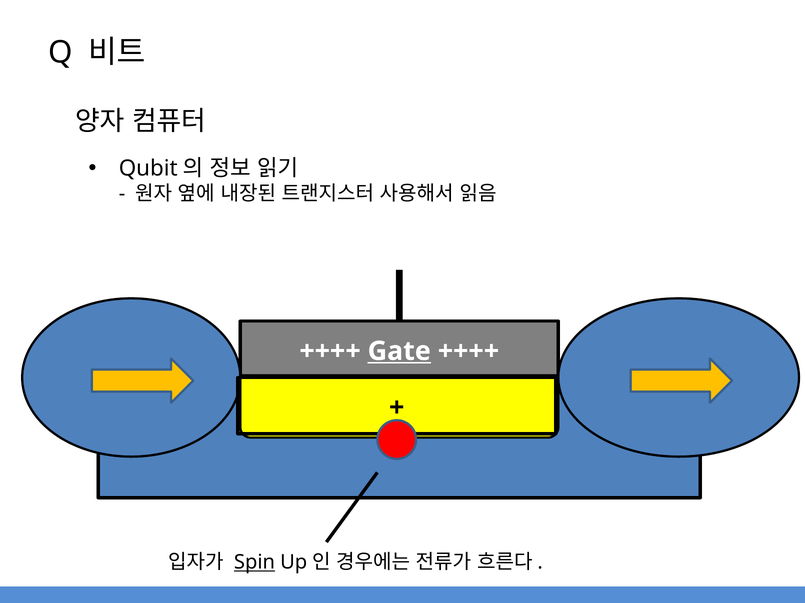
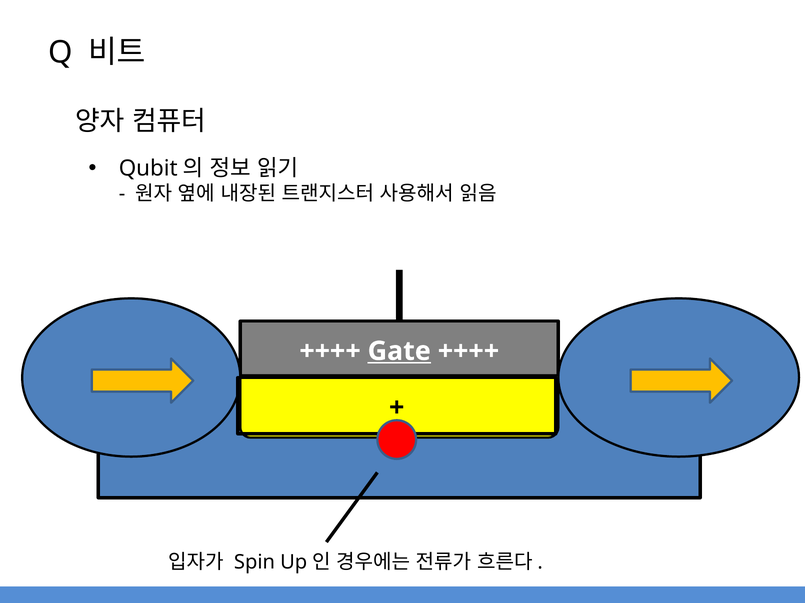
Spin underline: present -> none (254, 563)
